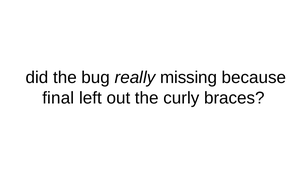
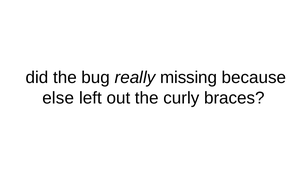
final: final -> else (58, 98)
